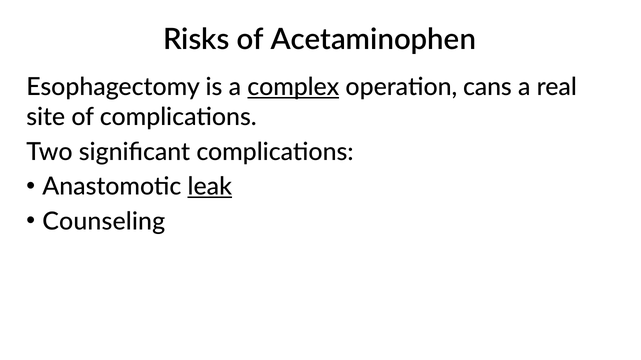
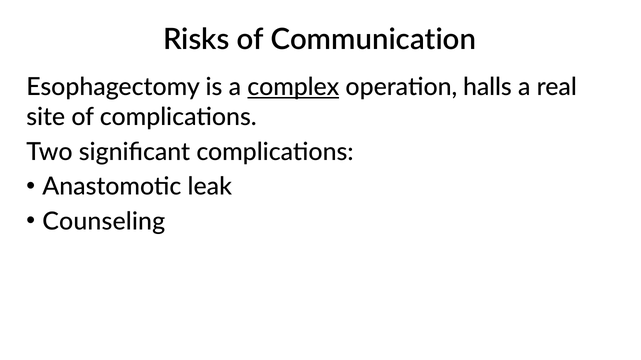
Acetaminophen: Acetaminophen -> Communication (373, 40)
cans: cans -> halls (487, 87)
leak underline: present -> none (210, 187)
